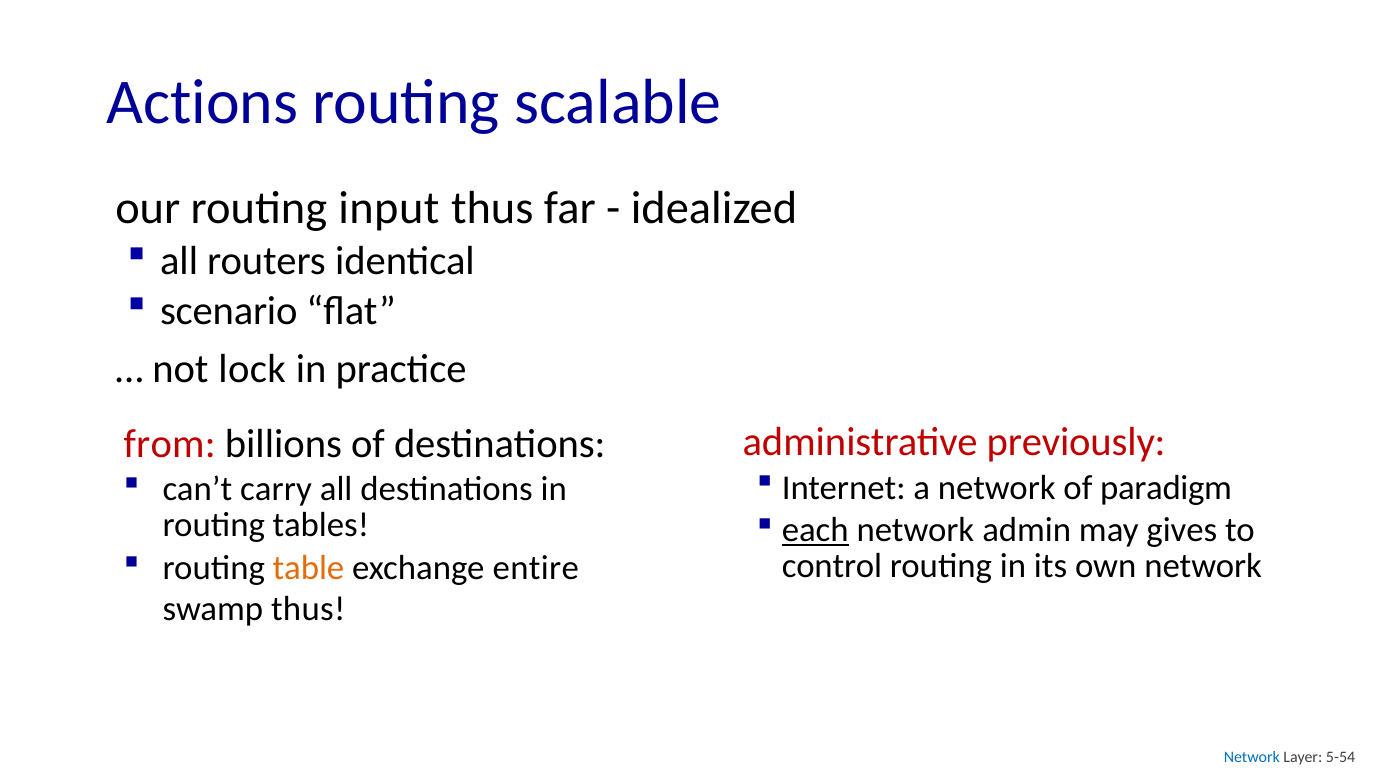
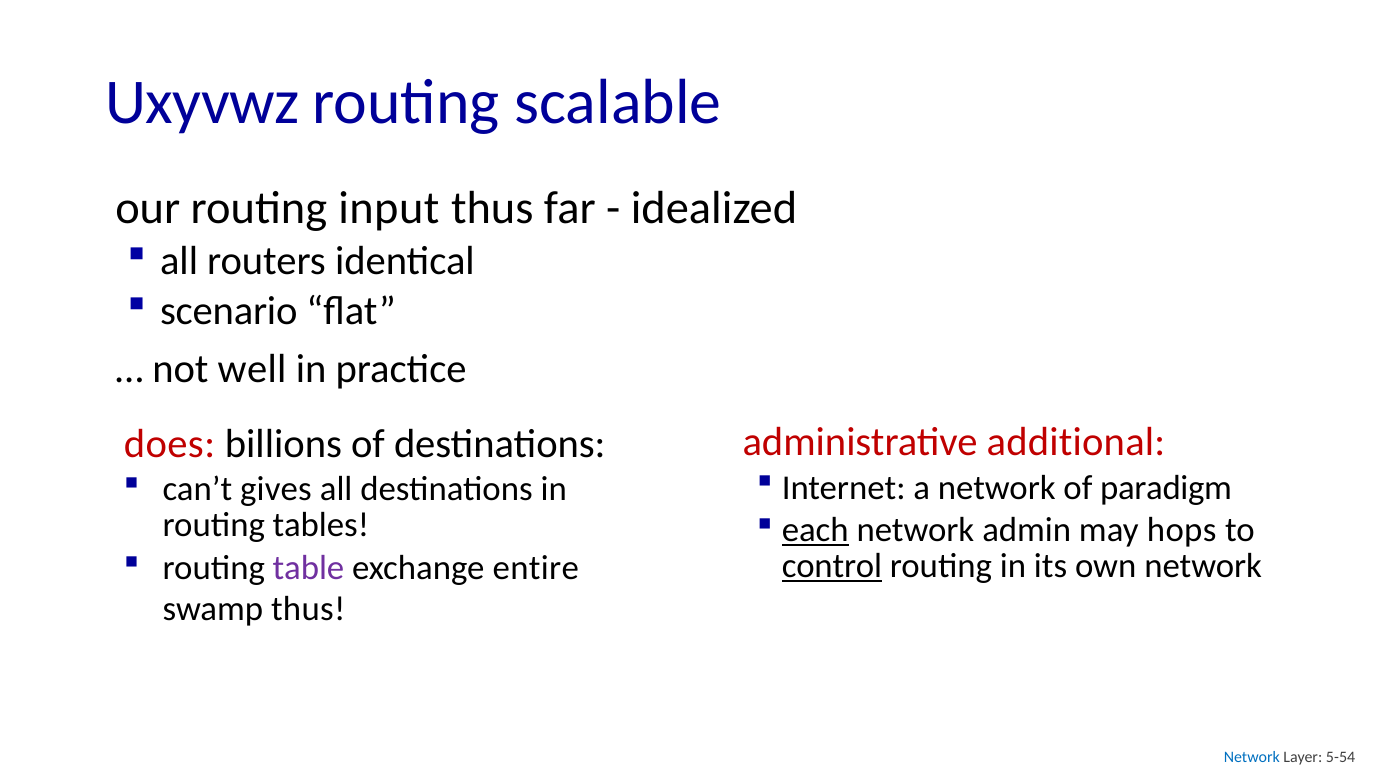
Actions: Actions -> Uxyvwz (202, 102)
lock: lock -> well (252, 369)
previously: previously -> additional (1076, 442)
from: from -> does (169, 444)
carry: carry -> gives (276, 489)
gives: gives -> hops (1182, 530)
table colour: orange -> purple (308, 568)
control underline: none -> present (832, 566)
